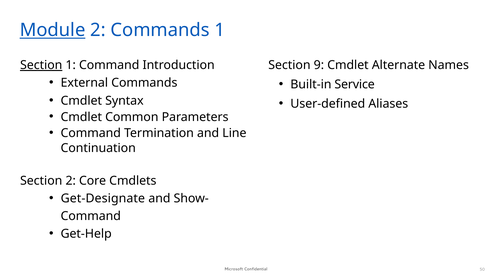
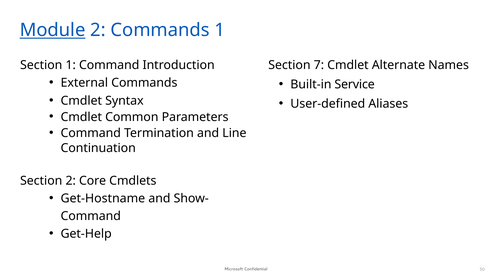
Section underline: present -> none (41, 65)
9: 9 -> 7 (319, 65)
Get-Designate: Get-Designate -> Get-Hostname (103, 198)
